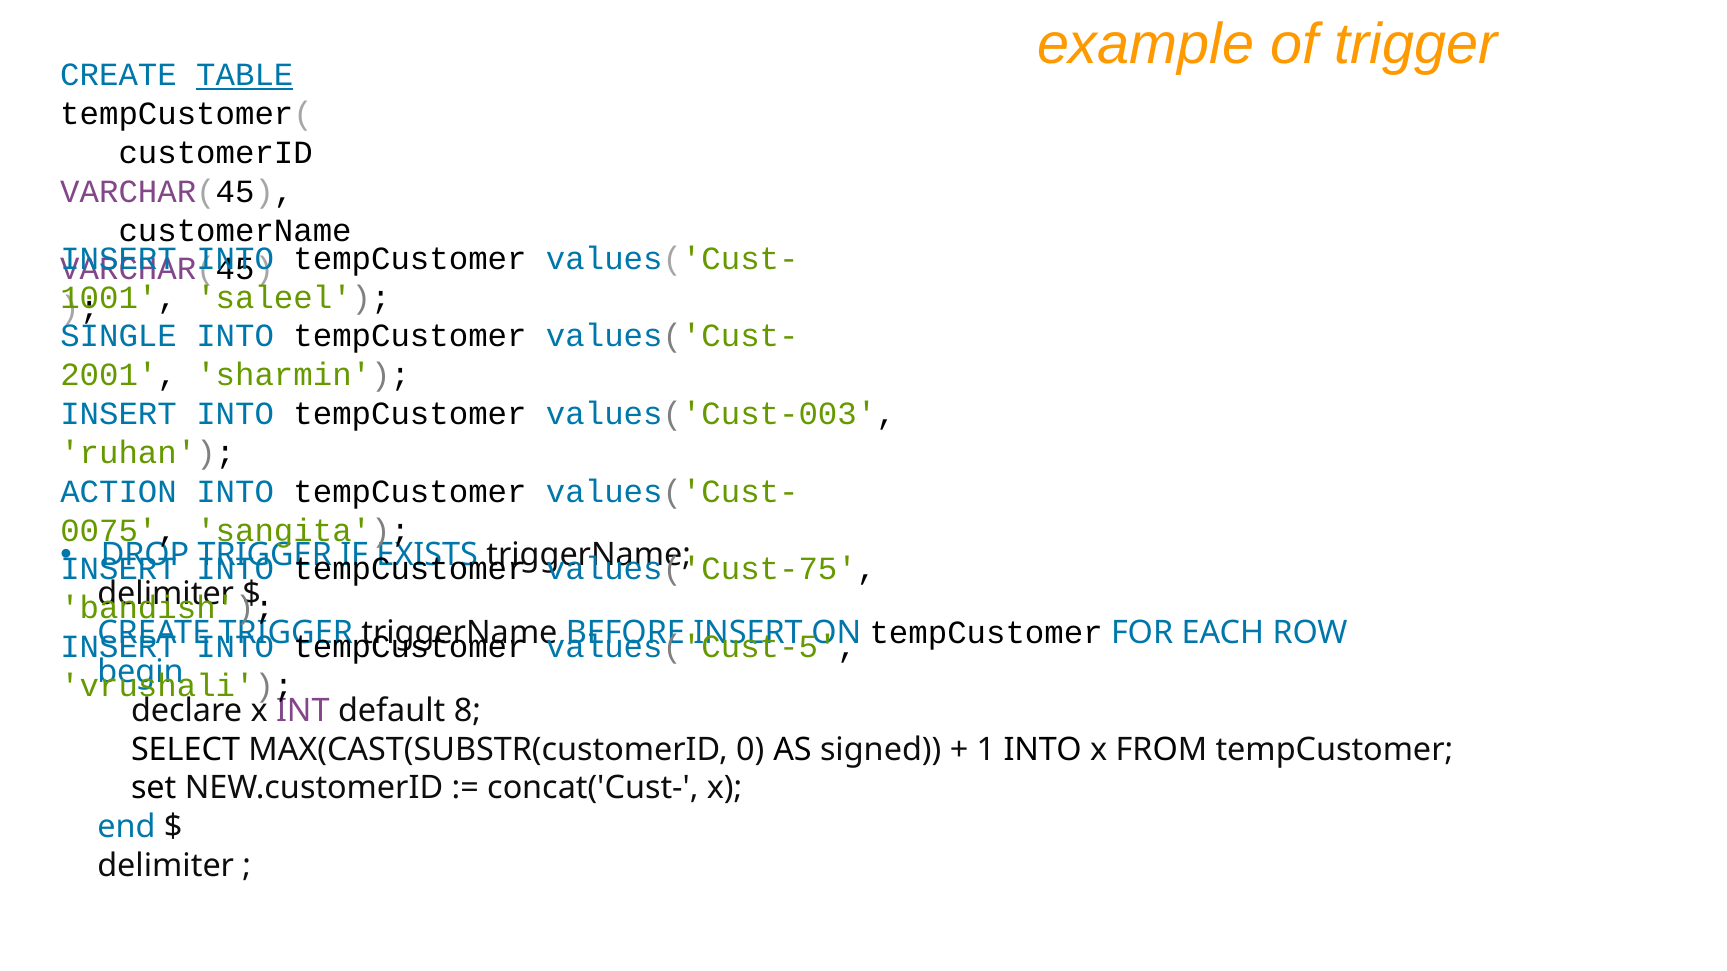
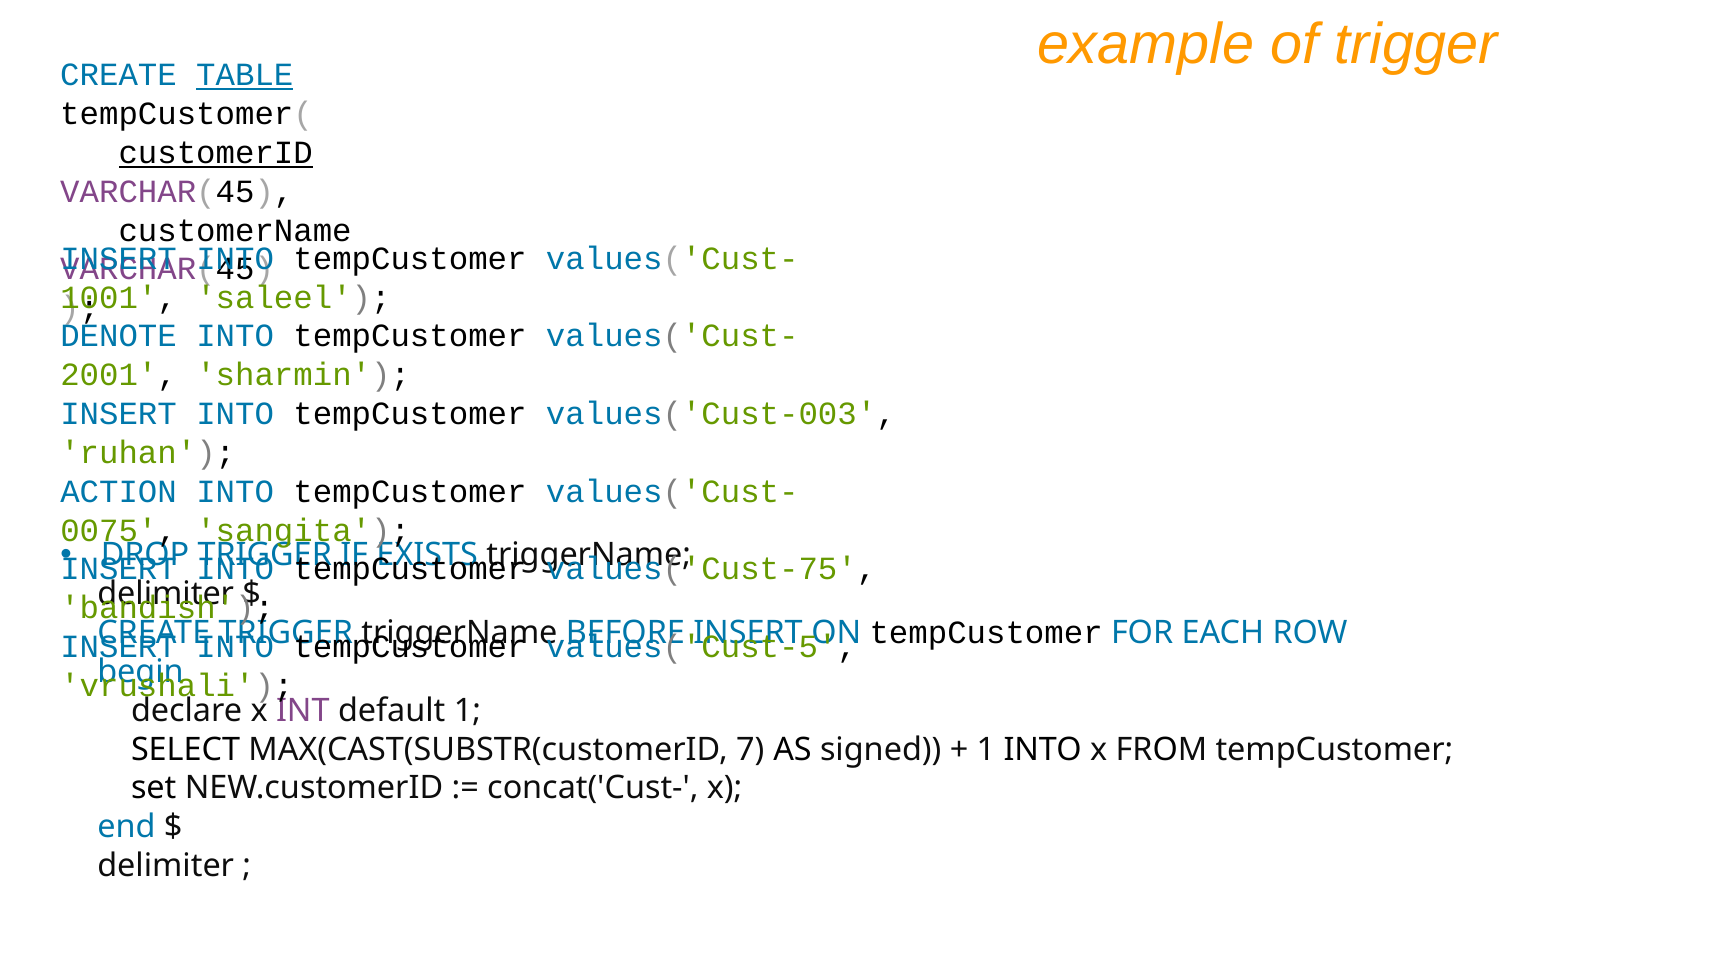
customerID underline: none -> present (216, 153)
SINGLE: SINGLE -> DENOTE (119, 336)
default 8: 8 -> 1 (467, 711)
0: 0 -> 7 (750, 750)
